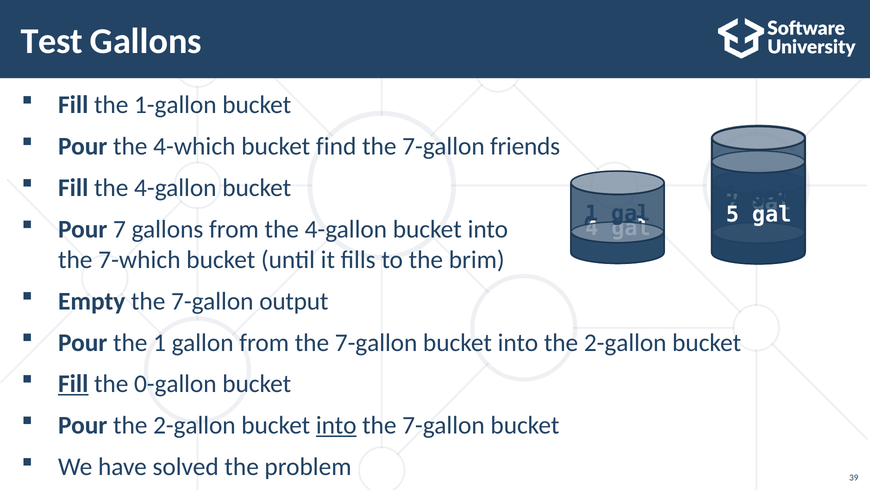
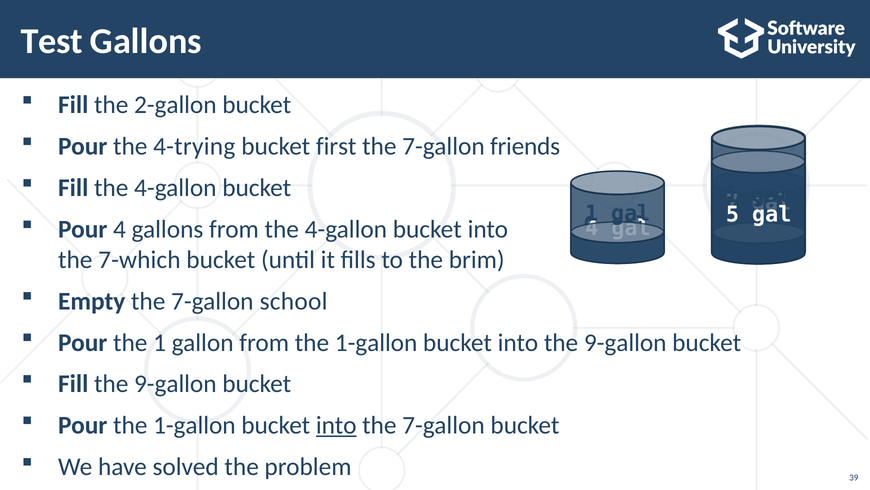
1-gallon: 1-gallon -> 2-gallon (175, 105)
4-which: 4-which -> 4-trying (194, 146)
find: find -> first (336, 146)
Pour 7: 7 -> 4 (119, 229)
output: output -> school (294, 301)
from the 7-gallon: 7-gallon -> 1-gallon (376, 342)
into the 2-gallon: 2-gallon -> 9-gallon (625, 342)
Fill underline: present -> none (73, 384)
0-gallon: 0-gallon -> 9-gallon (175, 384)
Pour the 2-gallon: 2-gallon -> 1-gallon (194, 425)
